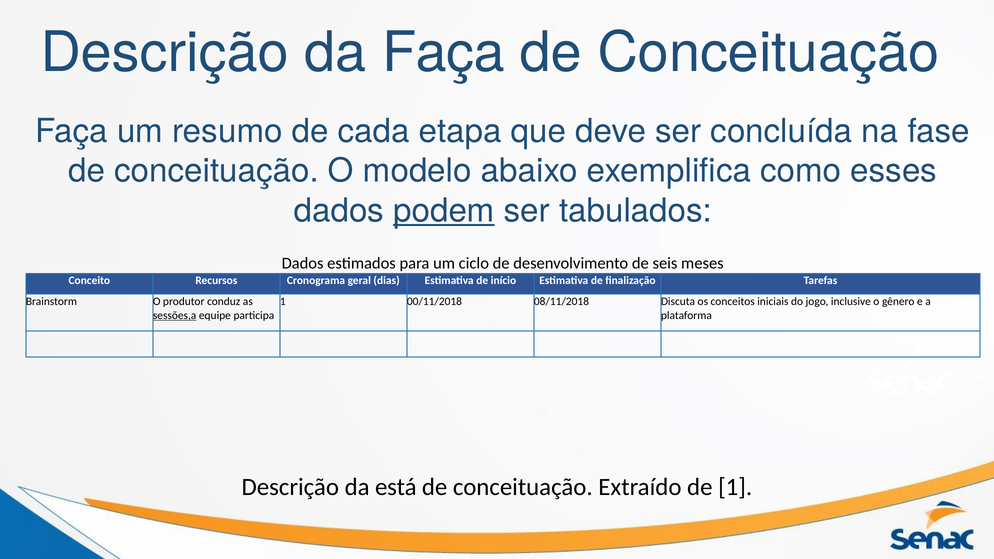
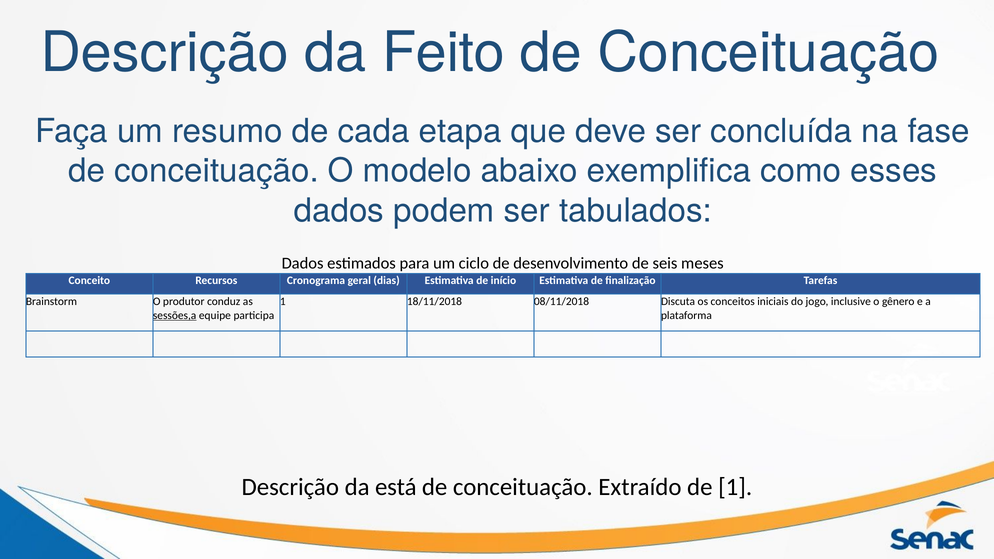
da Faça: Faça -> Feito (443, 53)
podem underline: present -> none (444, 211)
00/11/2018: 00/11/2018 -> 18/11/2018 (434, 301)
